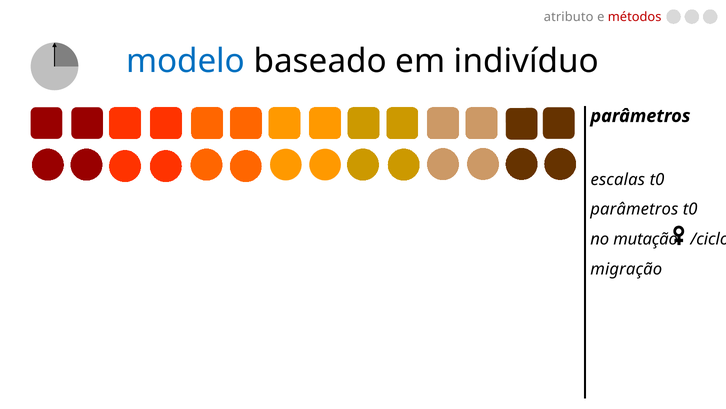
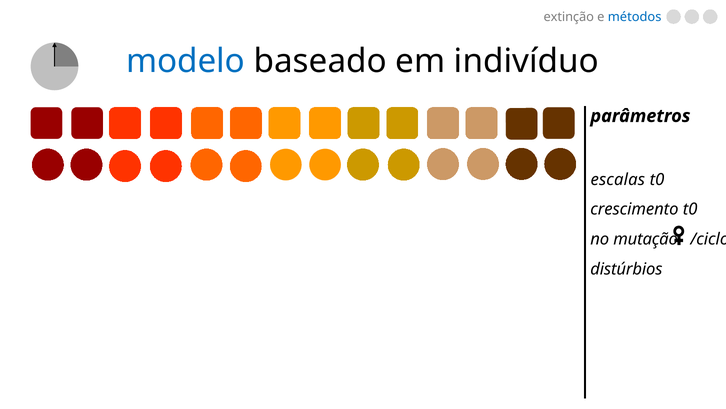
atributo: atributo -> extinção (569, 17)
métodos colour: red -> blue (635, 17)
parâmetros: parâmetros -> crescimento (634, 209)
migração: migração -> distúrbios (626, 269)
